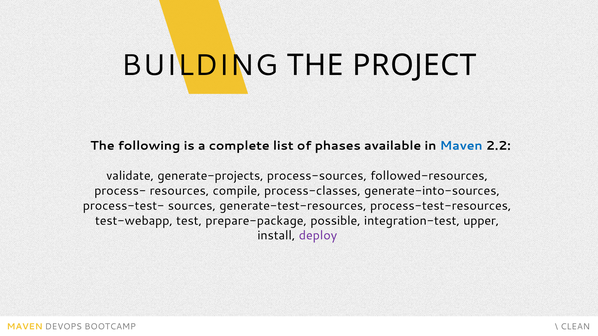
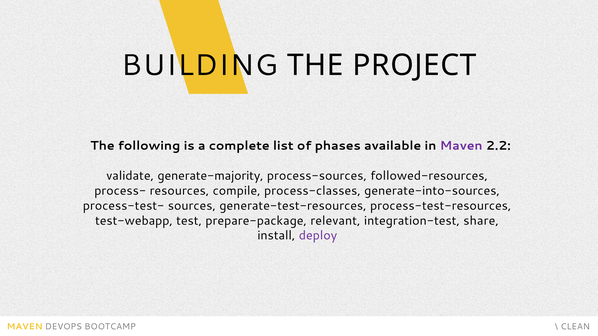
Maven colour: blue -> purple (461, 146)
generate-projects: generate-projects -> generate-majority (211, 176)
possible: possible -> relevant (335, 221)
upper: upper -> share (481, 221)
